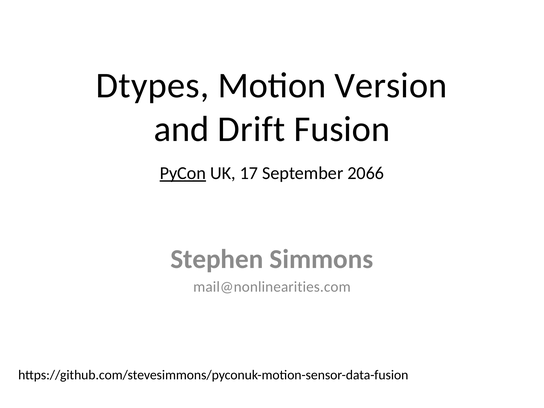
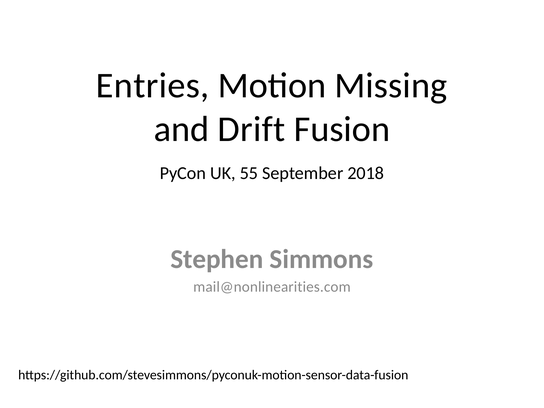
Dtypes: Dtypes -> Entries (153, 86)
Version: Version -> Missing (391, 86)
PyCon underline: present -> none (183, 173)
17: 17 -> 55 (249, 173)
2066: 2066 -> 2018 (366, 173)
